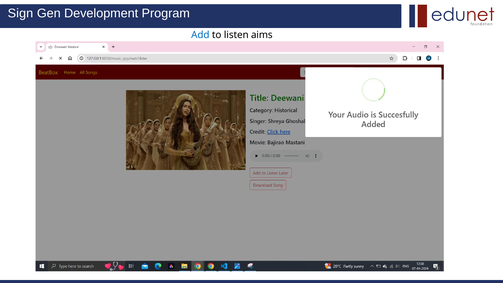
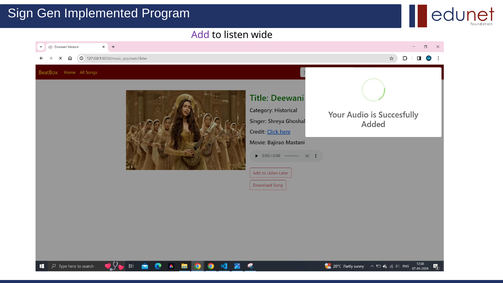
Development: Development -> Implemented (101, 13)
Add colour: blue -> purple (200, 35)
aims: aims -> wide (262, 35)
